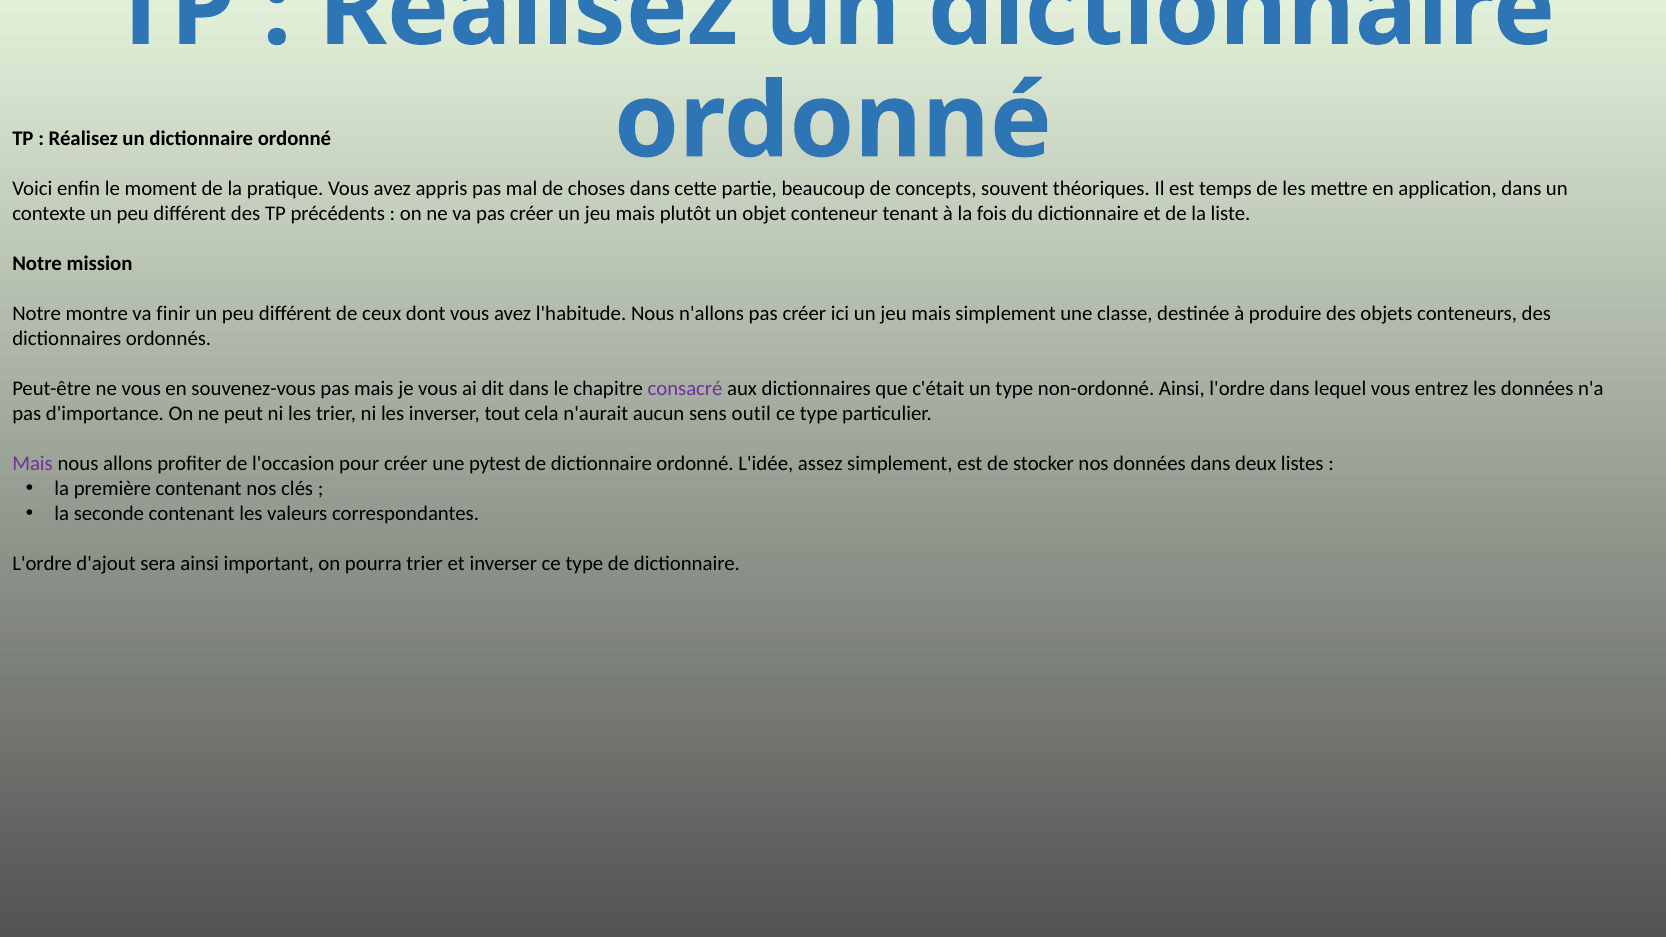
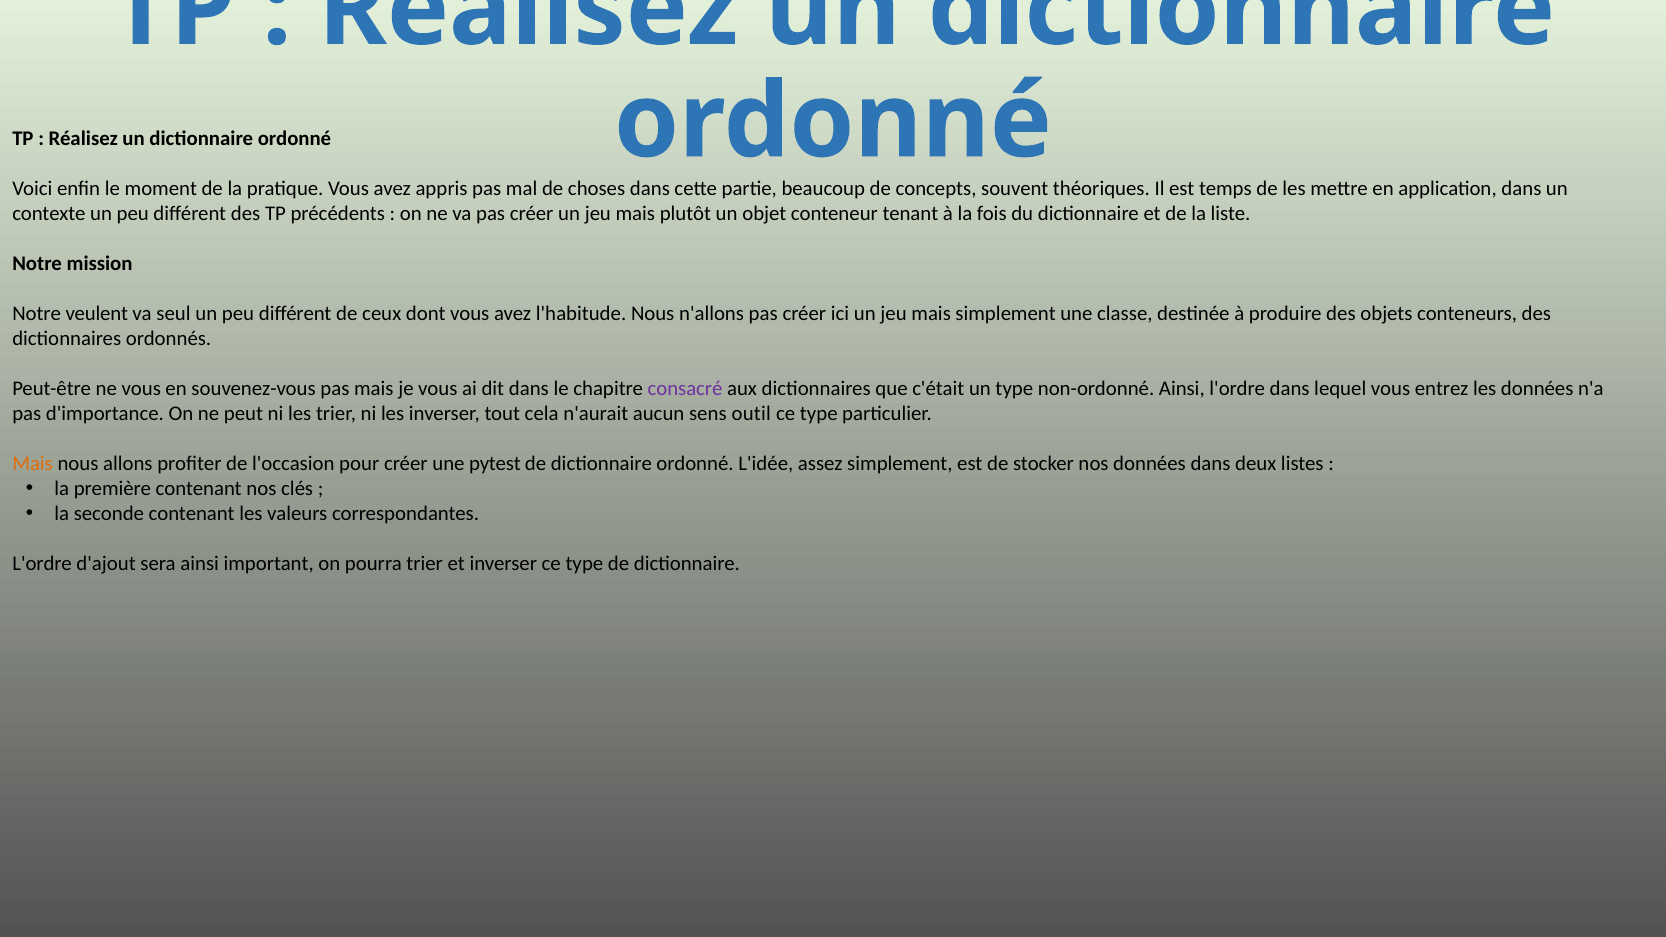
montre: montre -> veulent (97, 313)
finir: finir -> seul (174, 313)
Mais colour: purple -> orange (33, 463)
